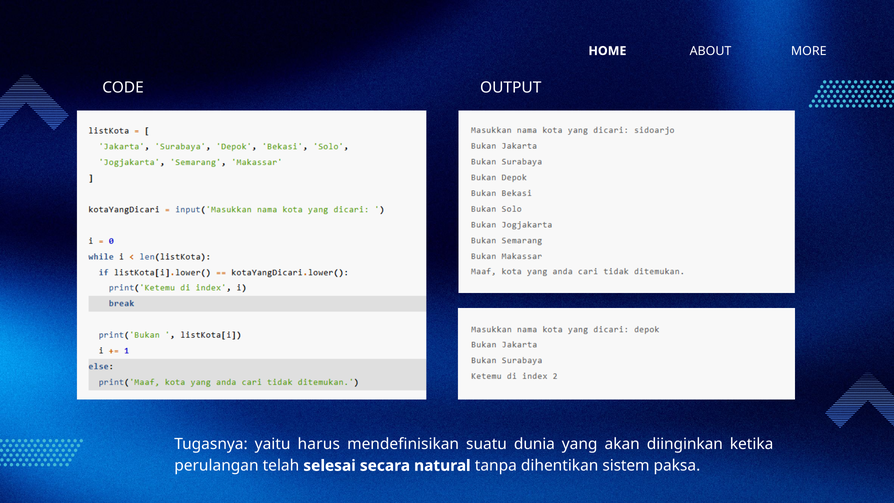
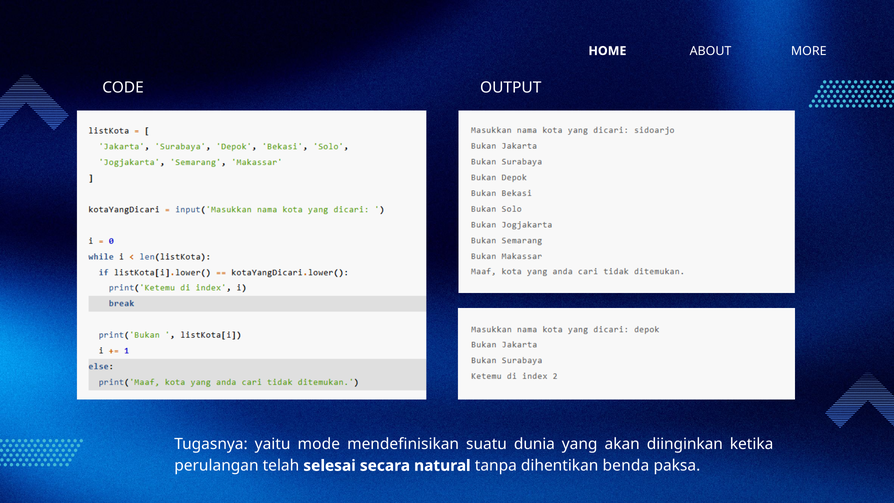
harus: harus -> mode (319, 444)
sistem: sistem -> benda (626, 466)
